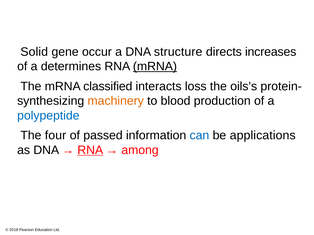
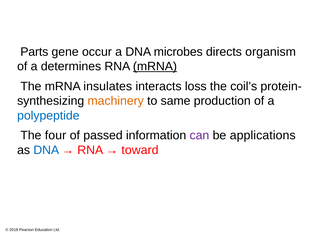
Solid: Solid -> Parts (34, 52)
structure: structure -> microbes (178, 52)
increases: increases -> organism (271, 52)
classified: classified -> insulates (108, 86)
oils’s: oils’s -> coil’s (244, 86)
blood: blood -> same (176, 101)
can colour: blue -> purple (199, 136)
DNA colour: black -> blue (46, 150)
RNA underline: present -> none (90, 150)
among: among -> toward (140, 150)
